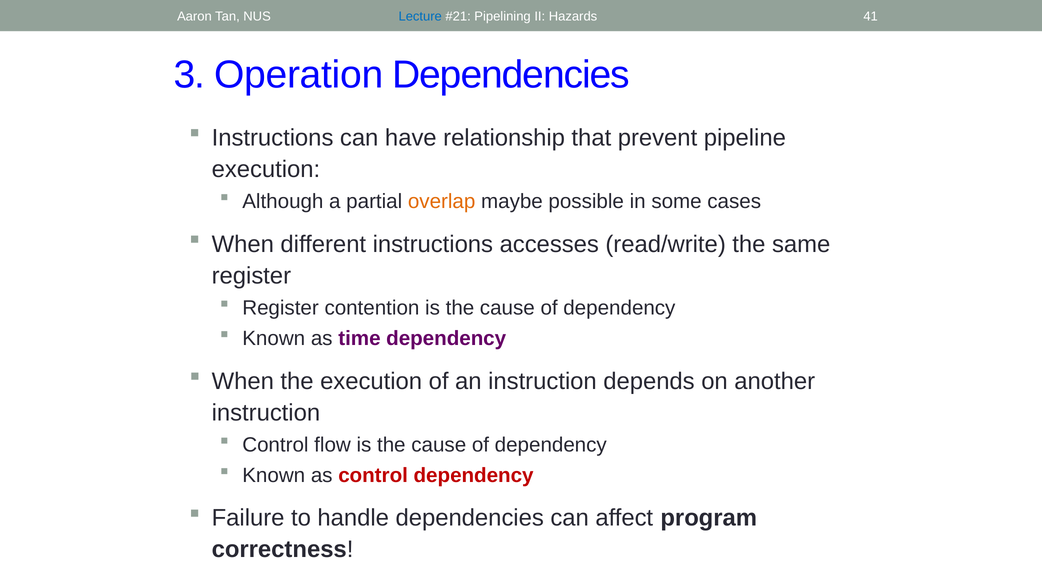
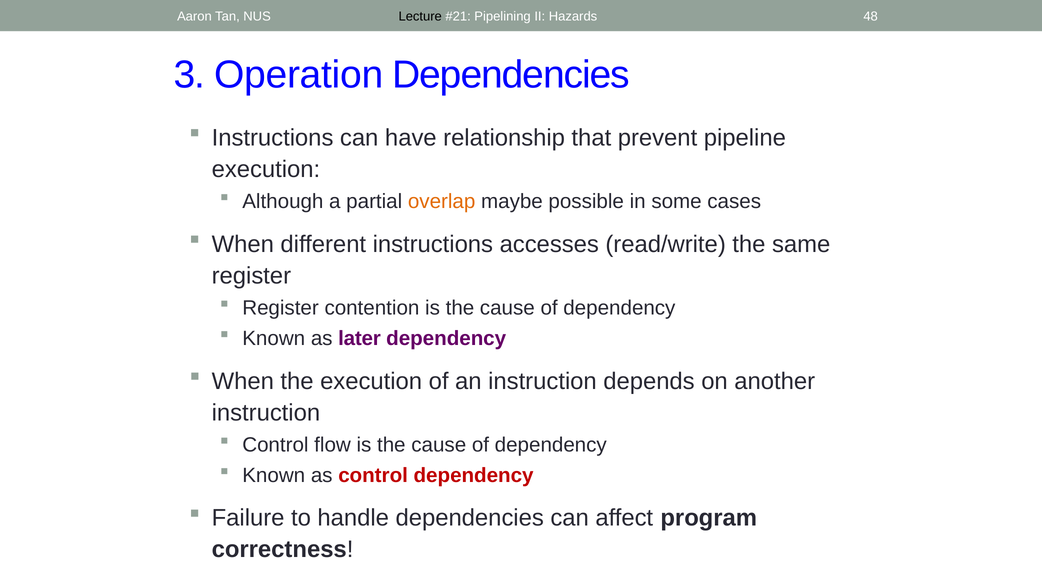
Lecture colour: blue -> black (420, 17)
41: 41 -> 48 (871, 17)
time: time -> later (360, 338)
